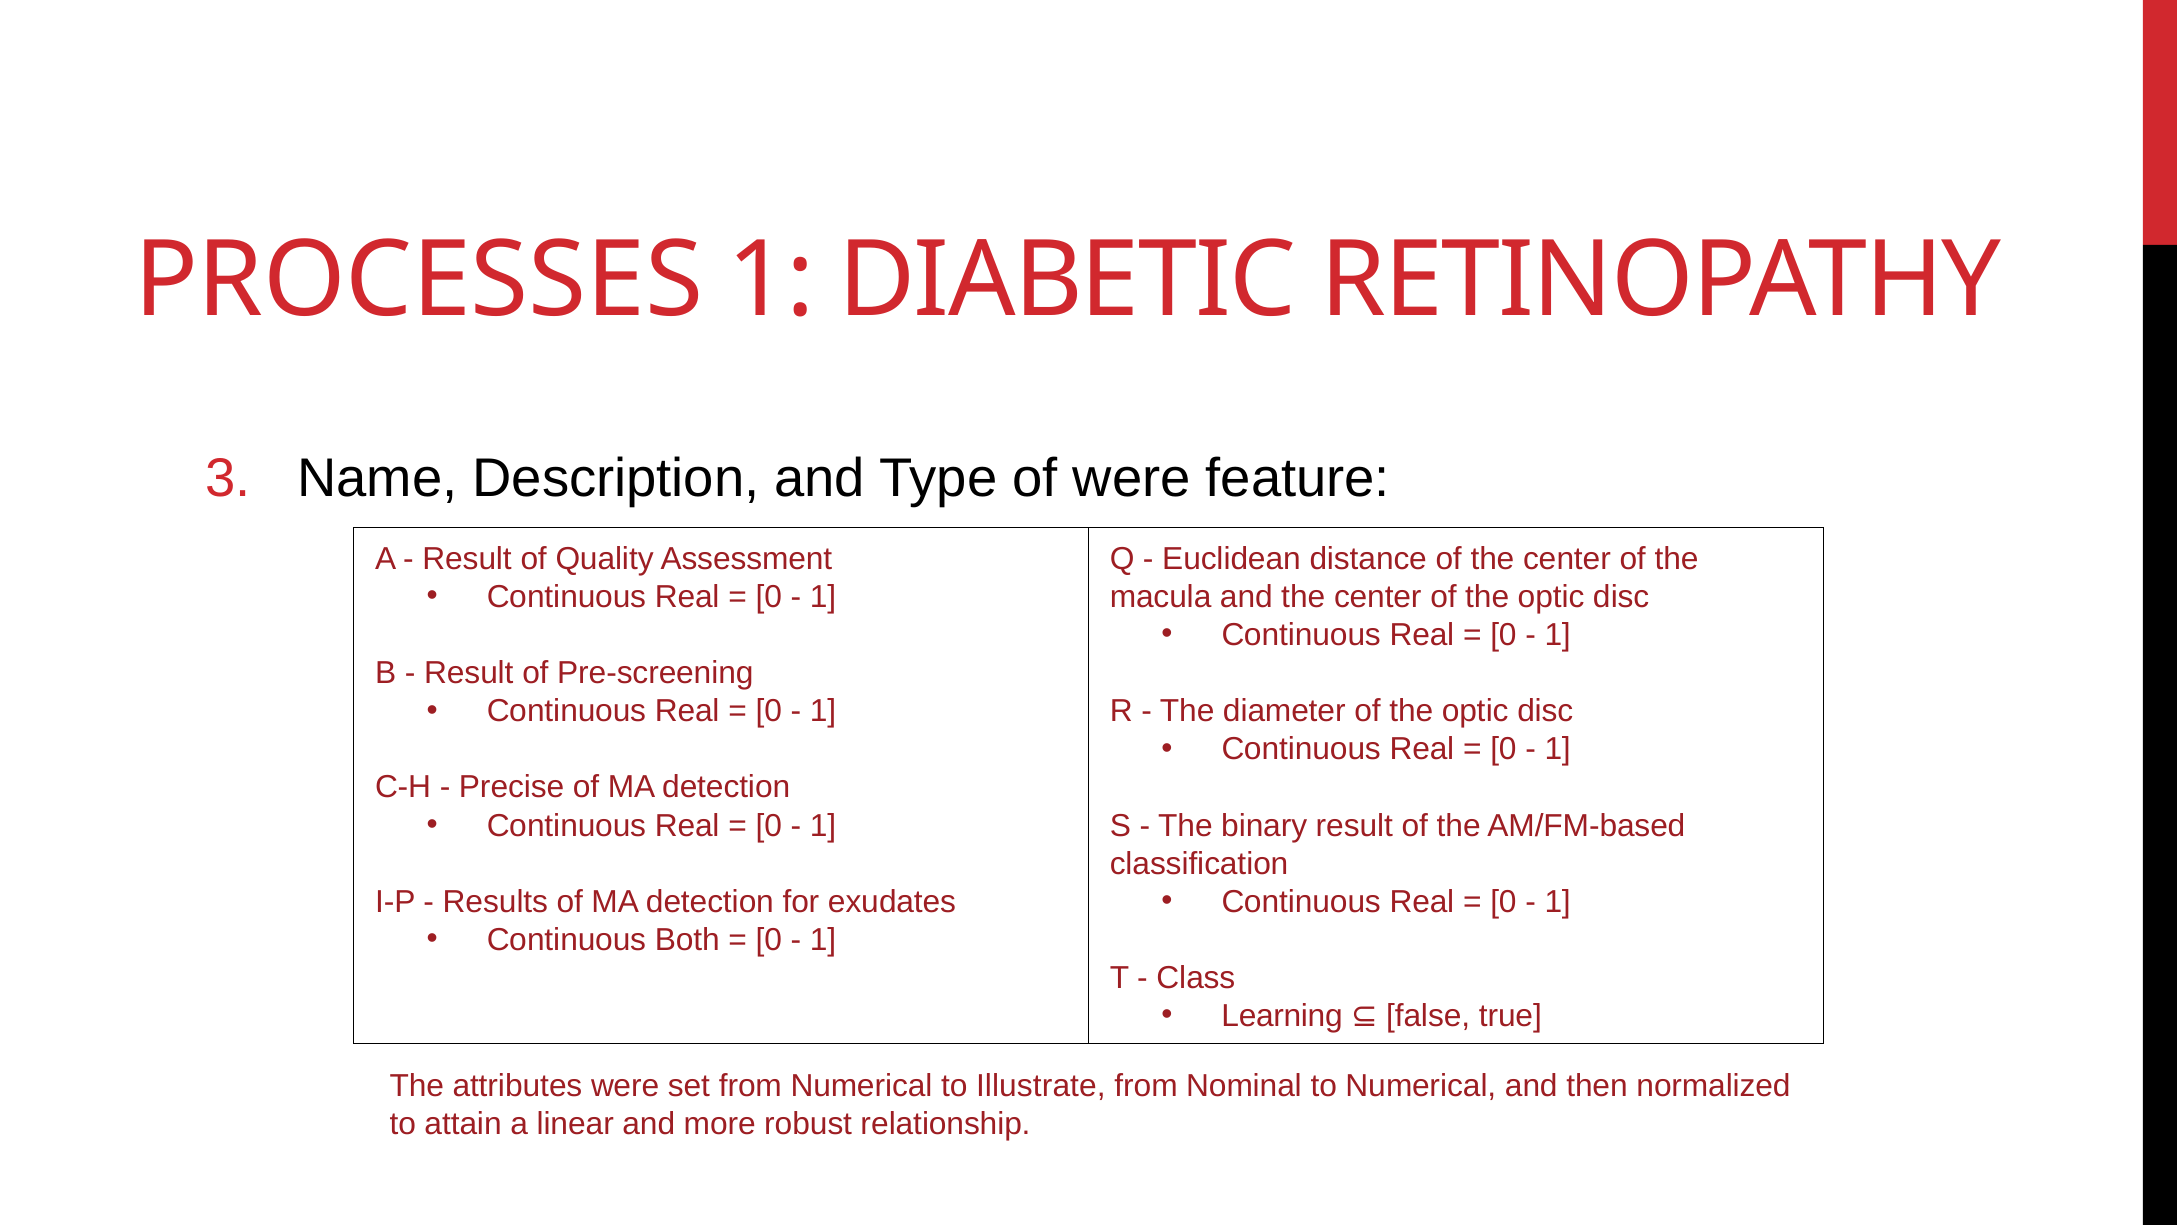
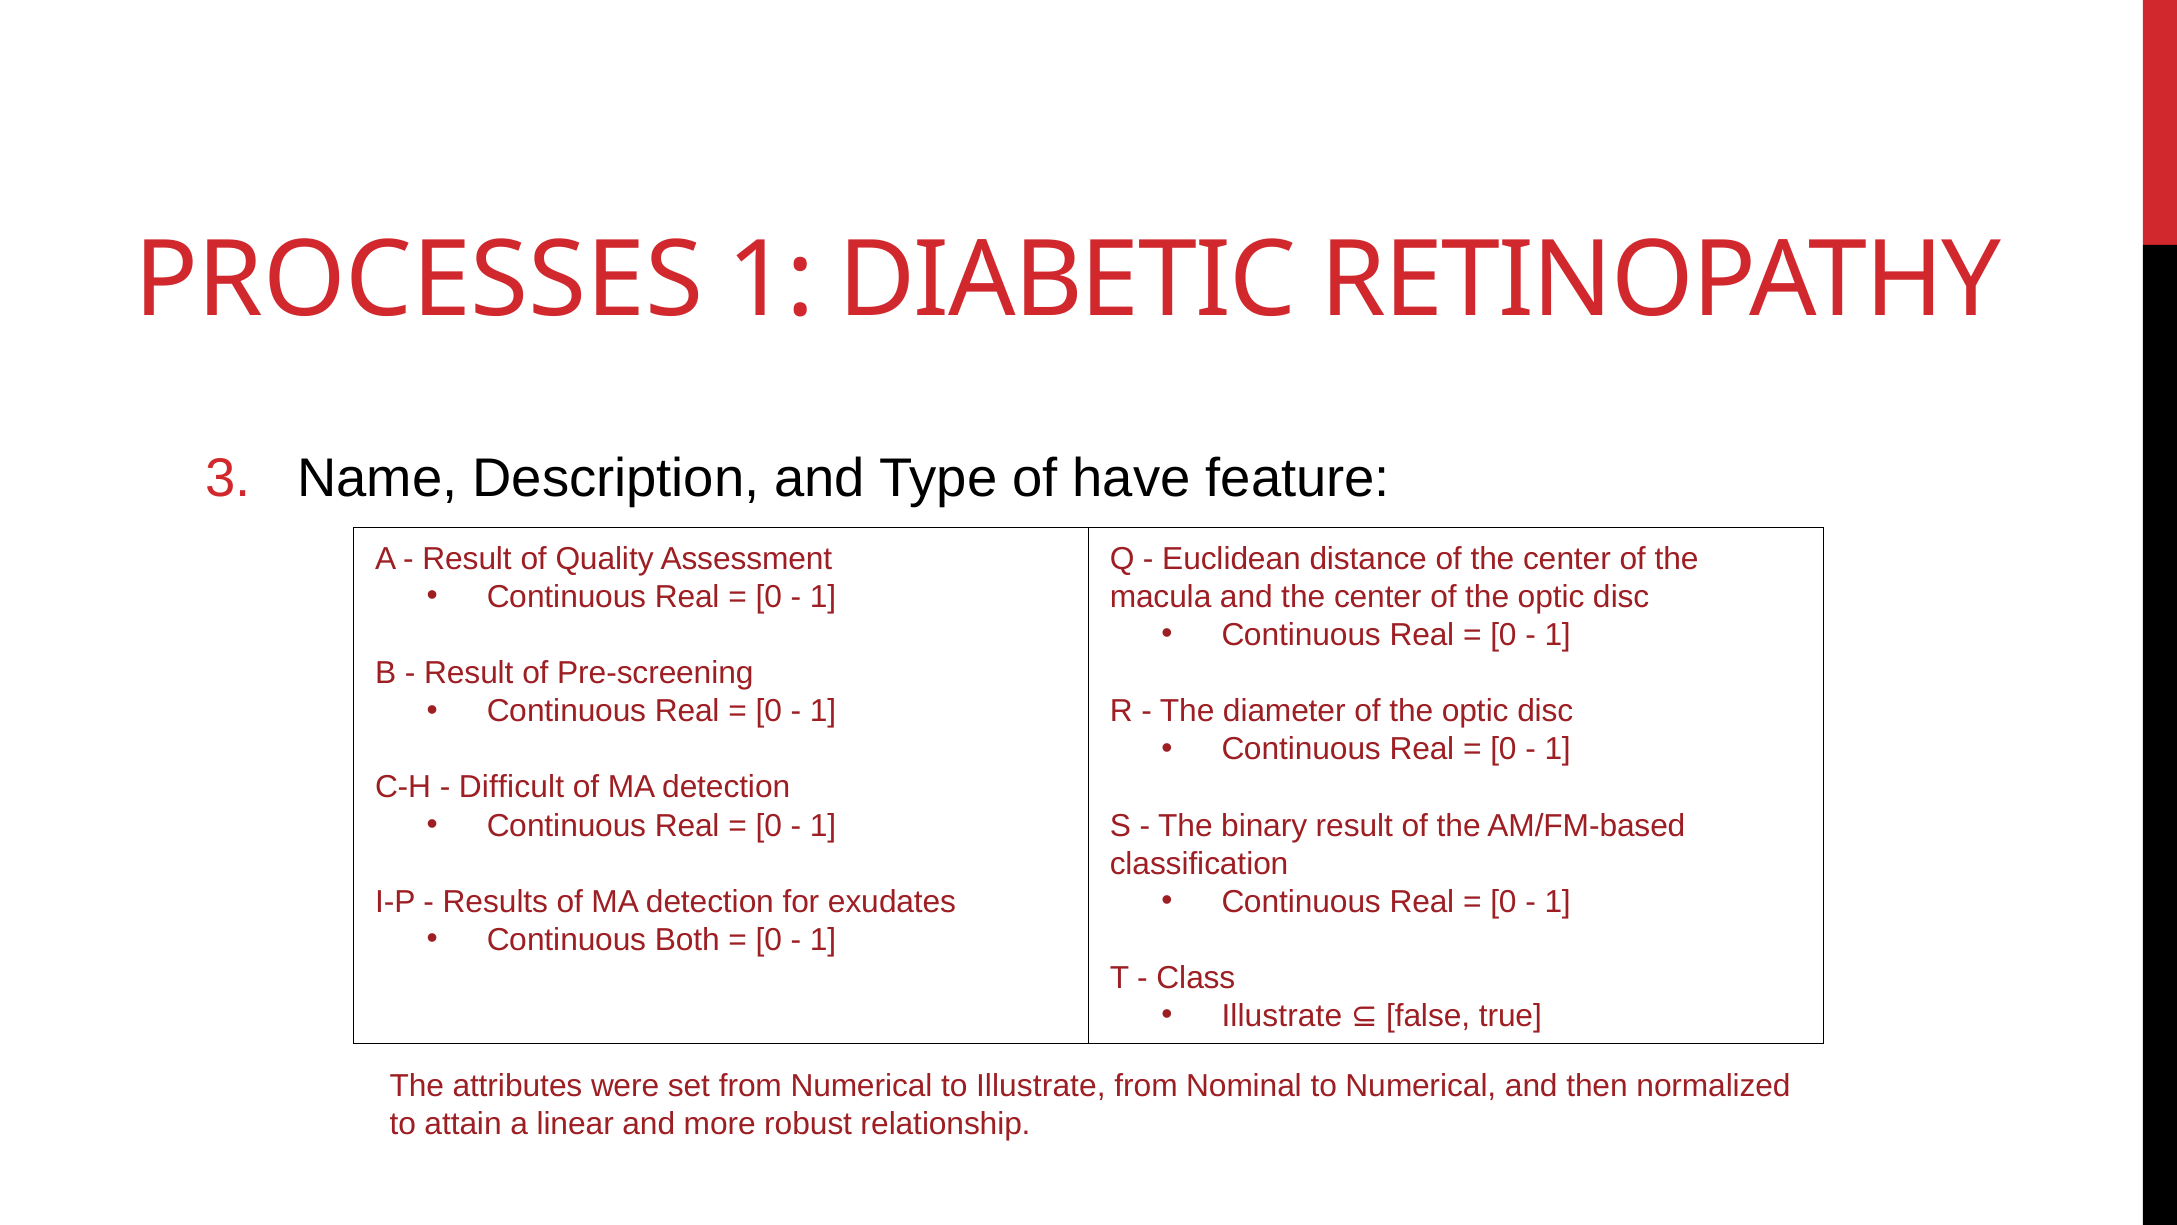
of were: were -> have (1132, 478)
Precise: Precise -> Difficult (512, 787)
Learning: Learning -> Illustrate (1282, 1016)
